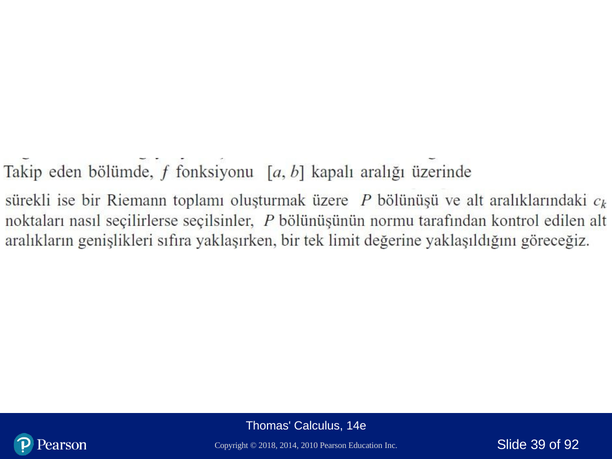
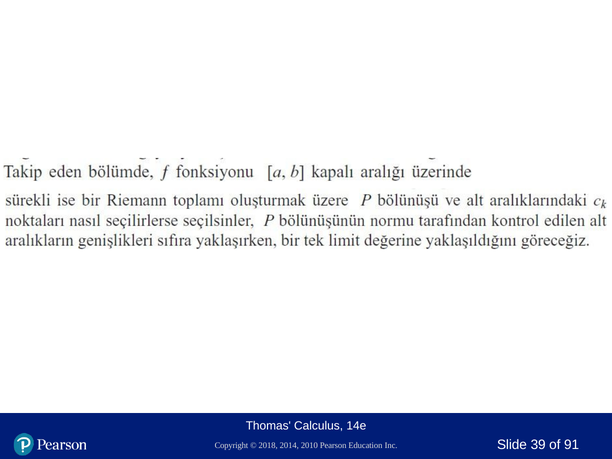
92: 92 -> 91 (572, 445)
